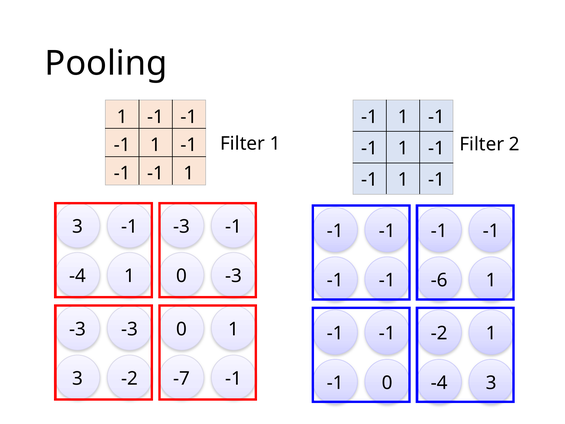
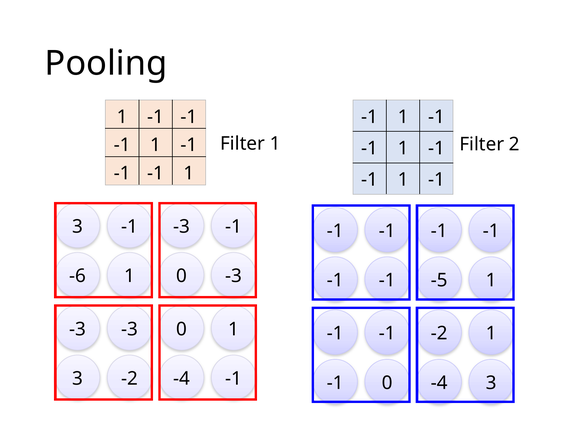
-4: -4 -> -6 (78, 276)
-6: -6 -> -5 (439, 280)
-2 -7: -7 -> -4 (182, 378)
